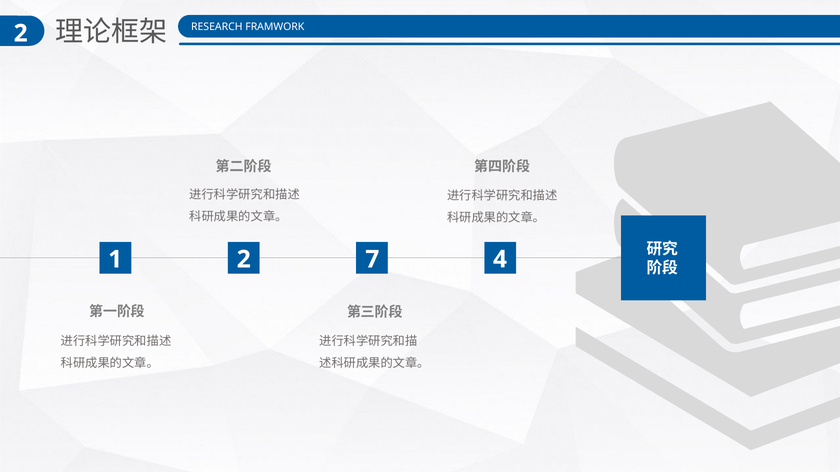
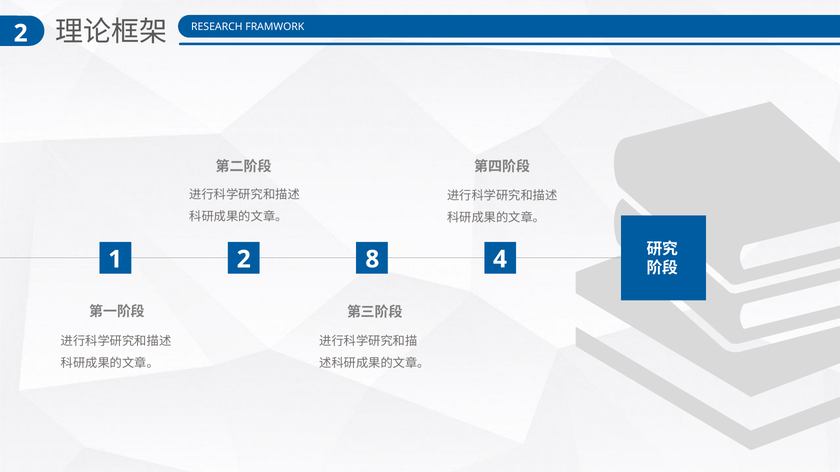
7: 7 -> 8 (372, 260)
